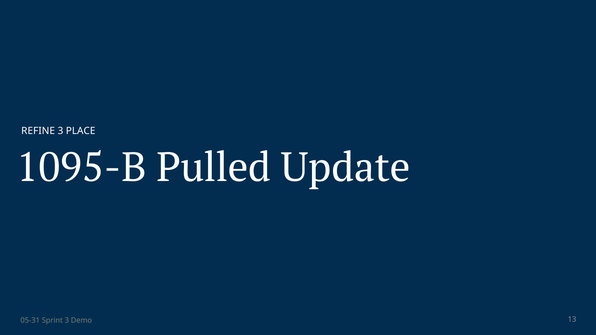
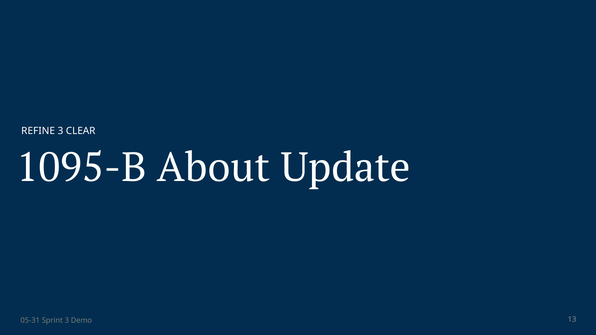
PLACE: PLACE -> CLEAR (81, 131)
Pulled: Pulled -> About (213, 168)
